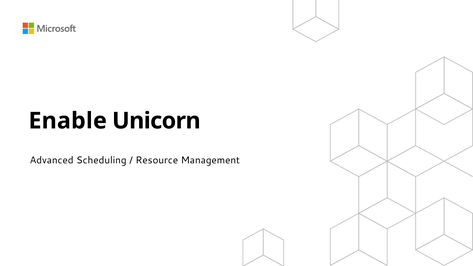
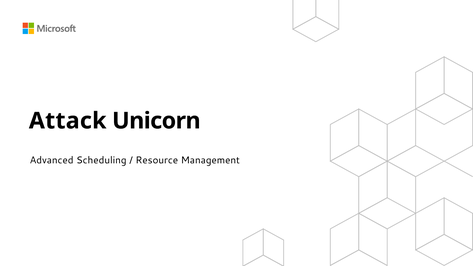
Enable: Enable -> Attack (68, 121)
